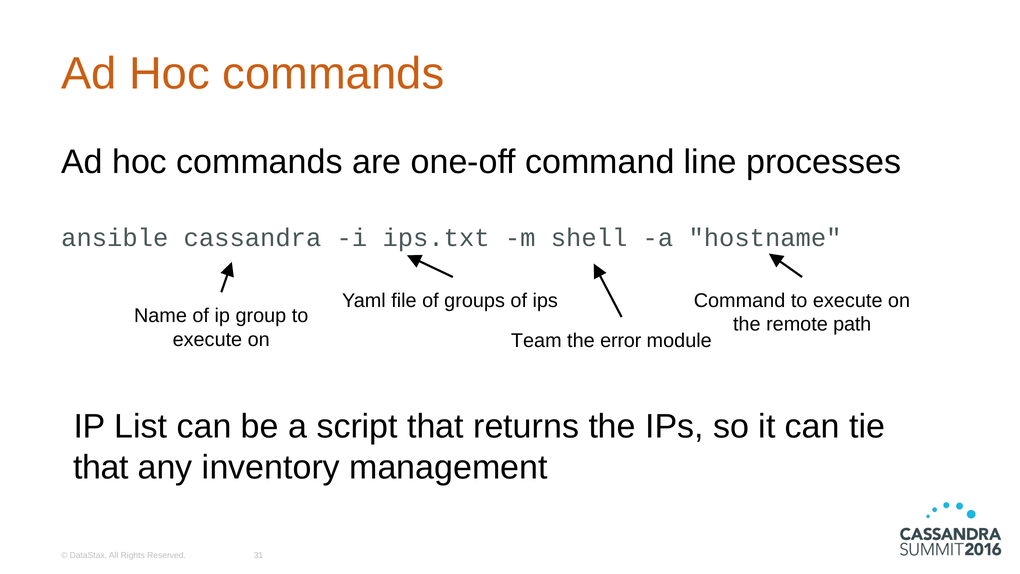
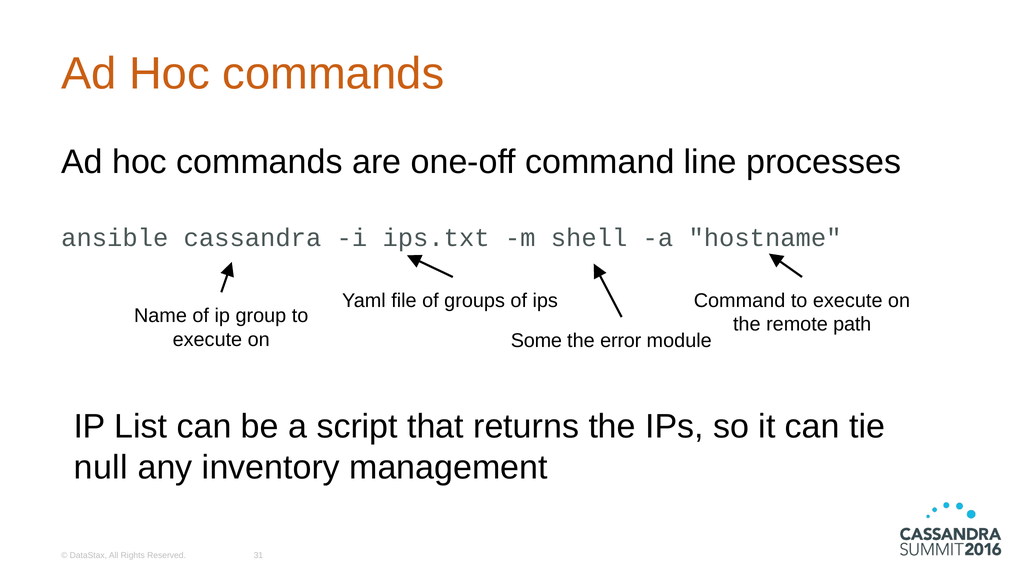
Team: Team -> Some (536, 340)
that: that -> null (101, 467)
